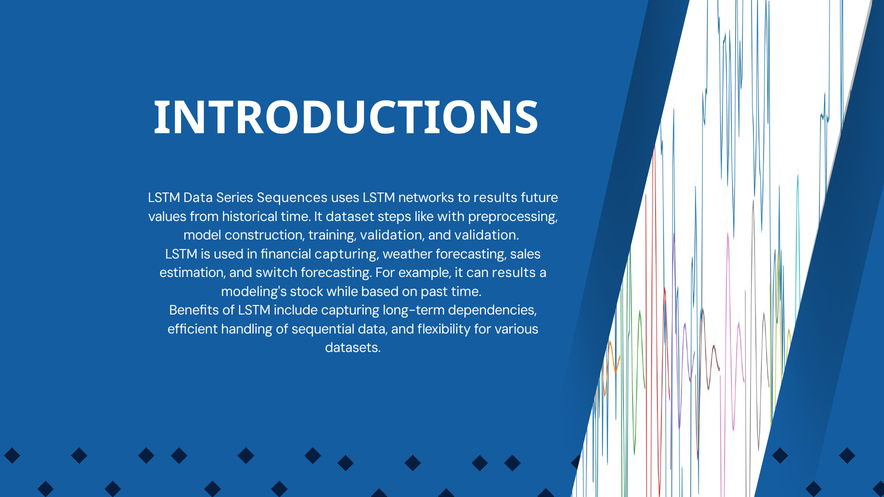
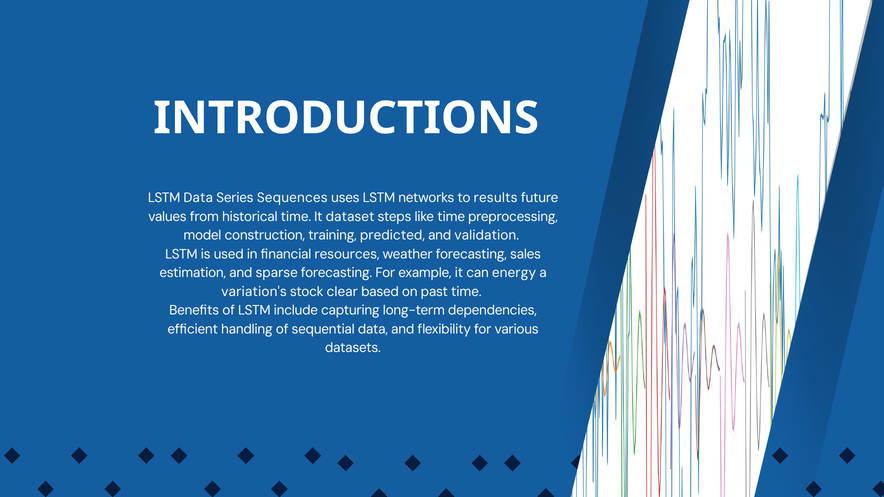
like with: with -> time (451, 217)
training validation: validation -> predicted (392, 236)
financial capturing: capturing -> resources (347, 254)
switch: switch -> sparse (277, 273)
can results: results -> energy (514, 273)
modeling's: modeling's -> variation's (254, 292)
while: while -> clear (342, 292)
